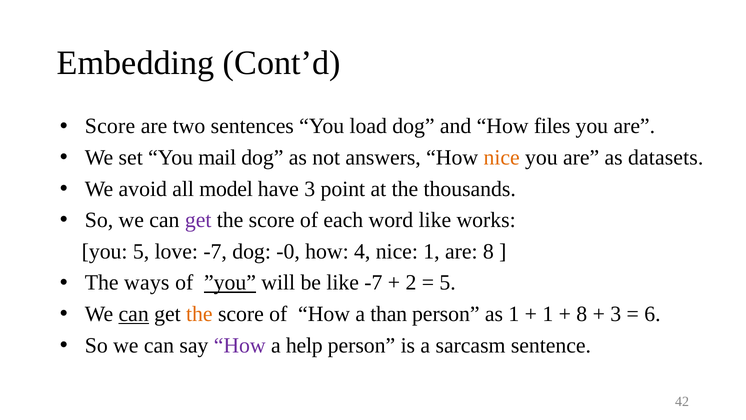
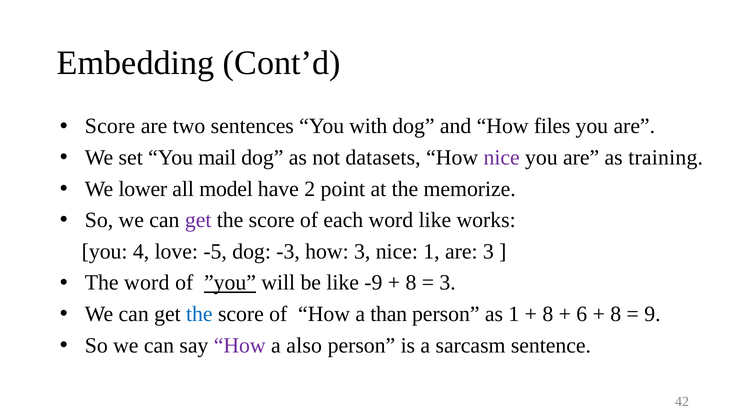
load: load -> with (368, 126)
answers: answers -> datasets (383, 157)
nice colour: orange -> purple (502, 157)
datasets: datasets -> training (666, 157)
avoid: avoid -> lower (143, 189)
have 3: 3 -> 2 (310, 189)
thousands: thousands -> memorize (470, 189)
you 5: 5 -> 4 (141, 251)
love -7: -7 -> -5 (215, 251)
-0: -0 -> -3 (288, 251)
how 4: 4 -> 3 (362, 251)
are 8: 8 -> 3 (488, 251)
The ways: ways -> word (147, 283)
like -7: -7 -> -9 (373, 283)
2: 2 -> 8 (411, 283)
5: 5 -> 3 (448, 283)
can underline: present -> none (134, 314)
the colour: orange -> blue (199, 314)
1: 1 -> 8 (548, 314)
8: 8 -> 6 (582, 314)
3: 3 -> 8 (616, 314)
6: 6 -> 9 (652, 314)
help: help -> also (304, 345)
